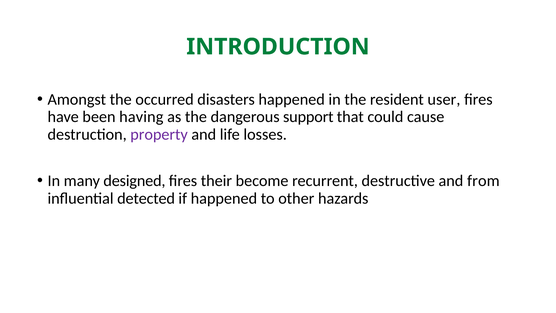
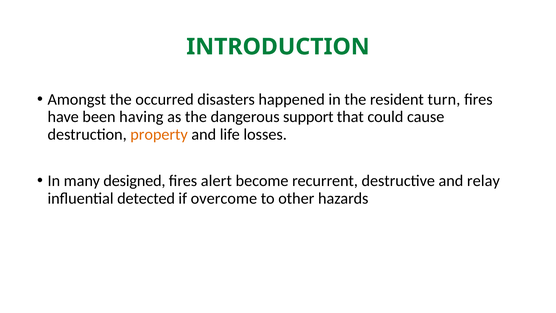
user: user -> turn (444, 99)
property colour: purple -> orange (159, 134)
their: their -> alert (216, 181)
from: from -> relay (483, 181)
if happened: happened -> overcome (224, 198)
